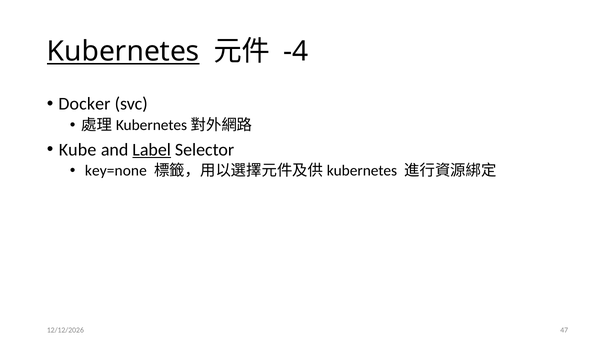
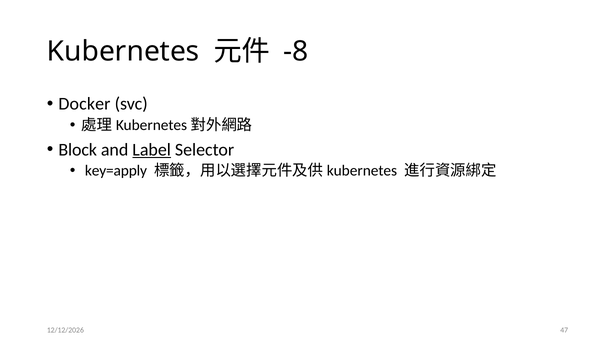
Kubernetes underline: present -> none (123, 52)
-4: -4 -> -8 (296, 52)
Kube: Kube -> Block (78, 150)
key=none: key=none -> key=apply (116, 171)
